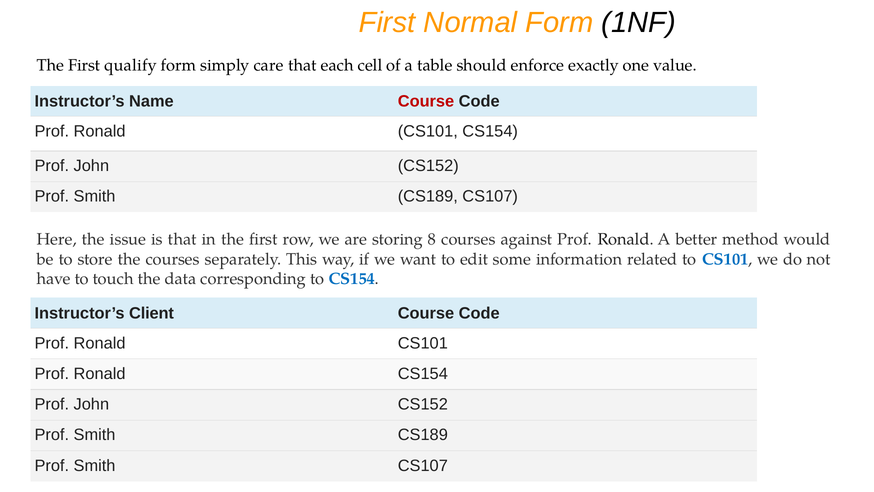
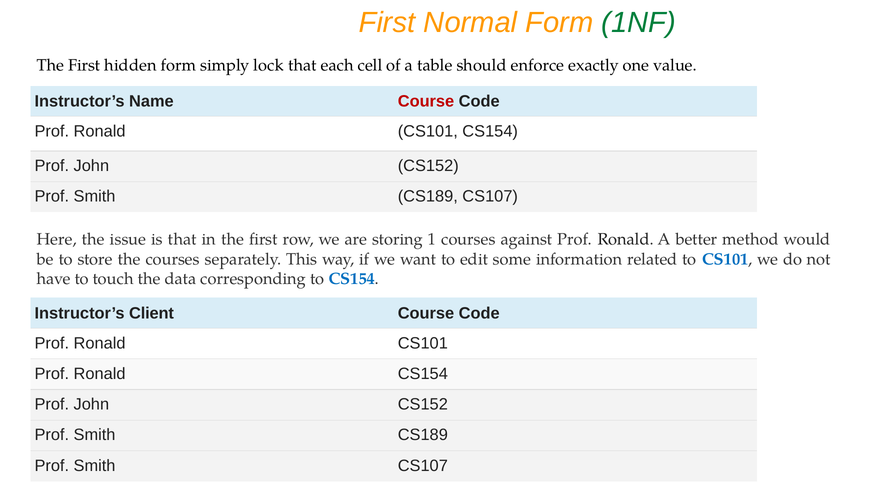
1NF colour: black -> green (639, 23)
qualify: qualify -> hidden (131, 65)
care: care -> lock (269, 65)
8: 8 -> 1 (432, 239)
